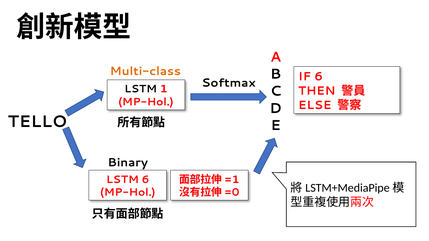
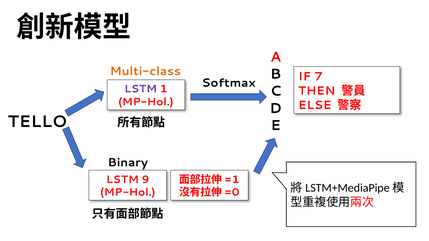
IF 6: 6 -> 7 (319, 77)
LSTM colour: black -> purple (141, 89)
LSTM 6: 6 -> 9 (146, 180)
